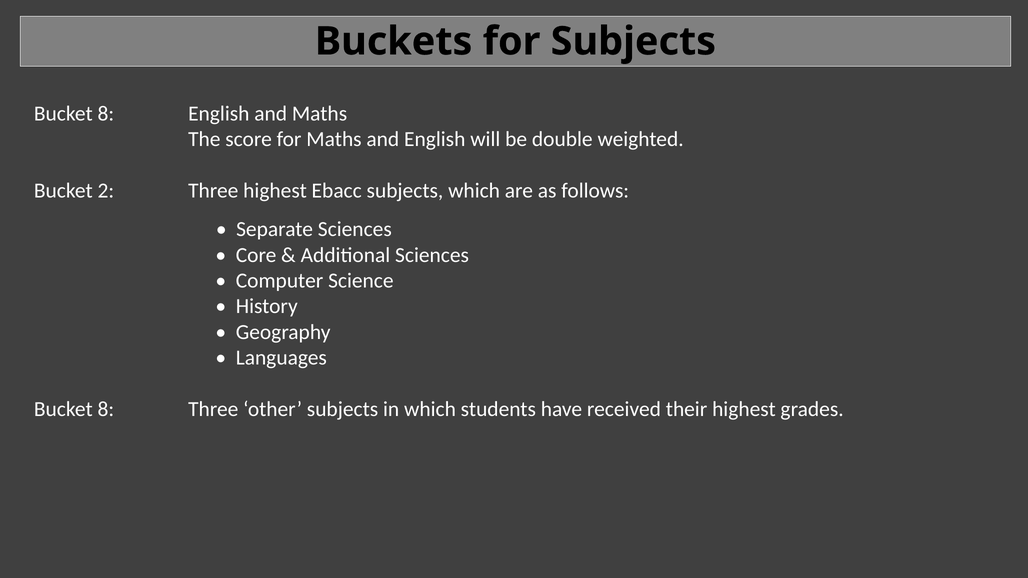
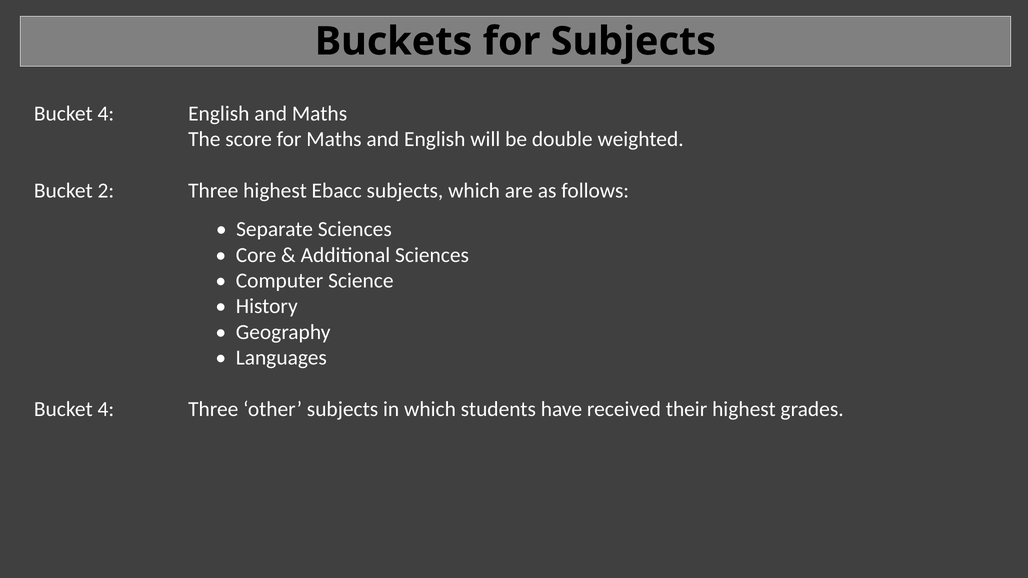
8: 8 -> 4 (106, 114)
8: 8 -> 4 (106, 409)
